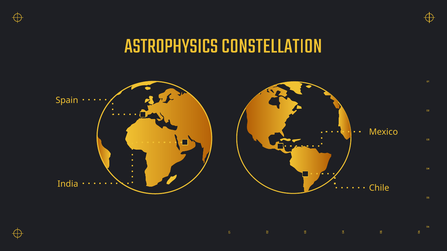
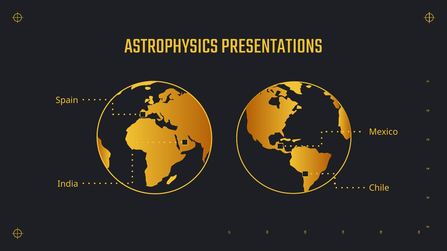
CONSTELLATION: CONSTELLATION -> PRESENTATIONS (272, 45)
